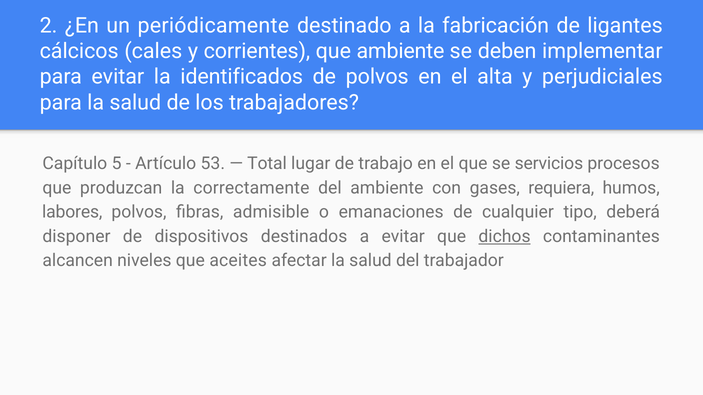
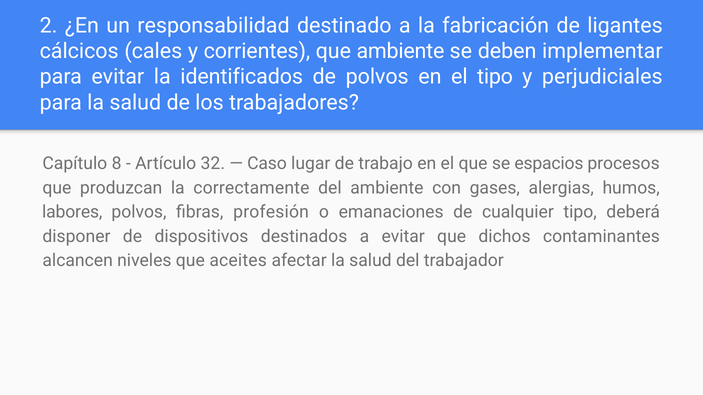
periódicamente: periódicamente -> responsabilidad (213, 25)
el alta: alta -> tipo (495, 77)
5: 5 -> 8 (117, 164)
53: 53 -> 32 (213, 164)
Total: Total -> Caso (267, 164)
servicios: servicios -> espacios (549, 164)
requiera: requiera -> alergias (561, 188)
admisible: admisible -> profesión (271, 212)
dichos underline: present -> none (505, 237)
